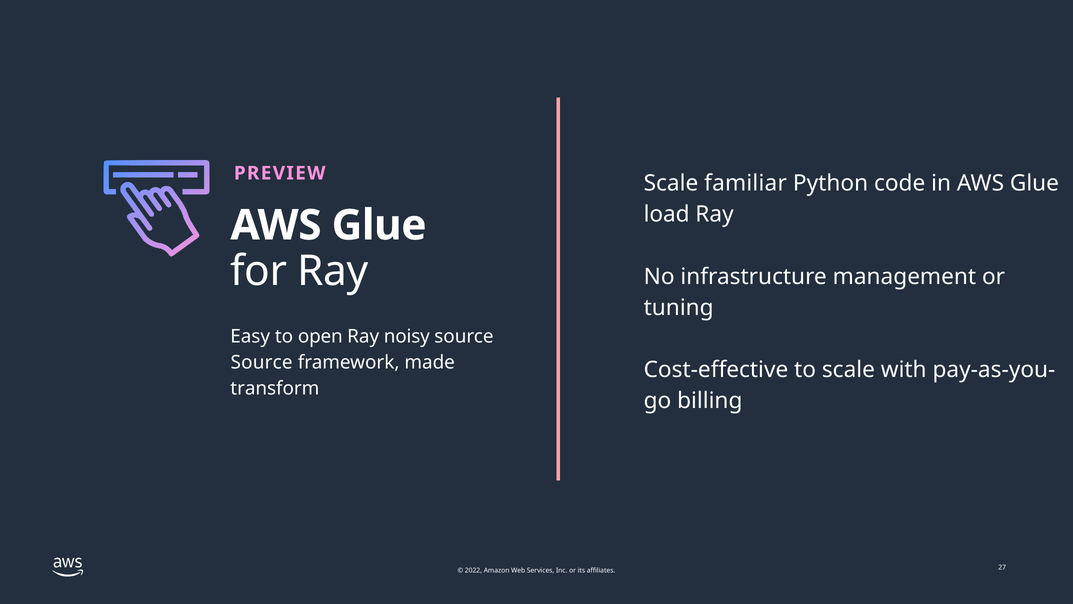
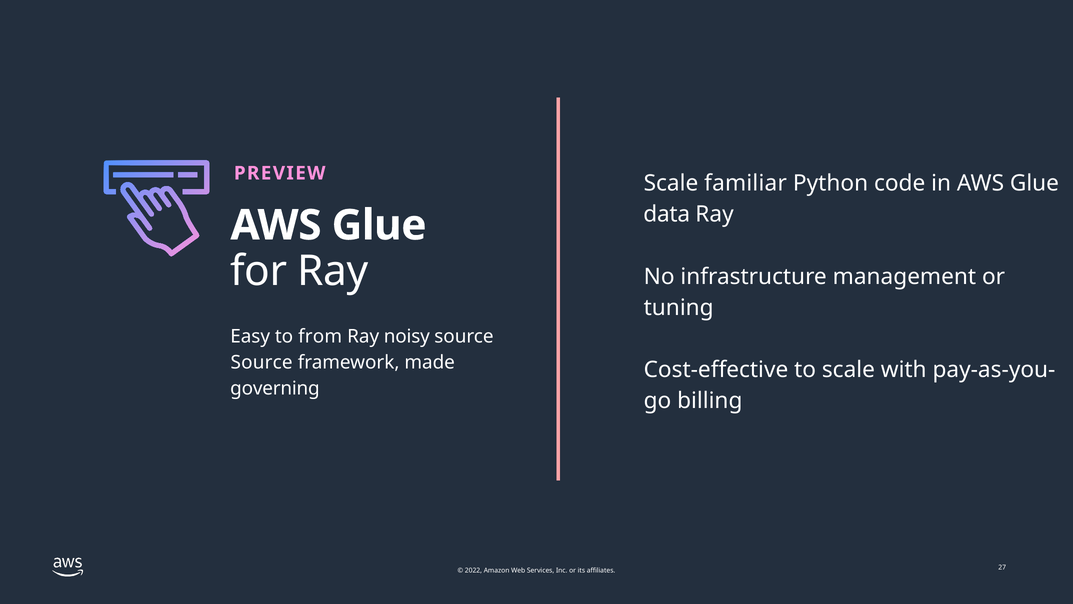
load: load -> data (667, 214)
open: open -> from (320, 336)
transform: transform -> governing (275, 388)
